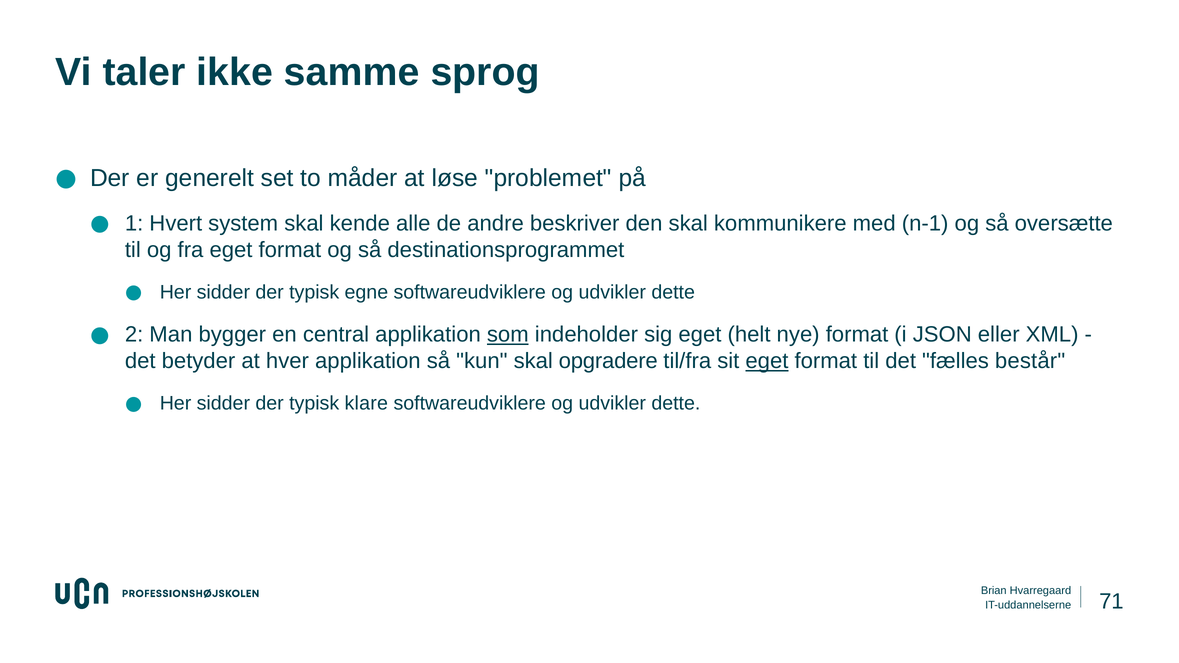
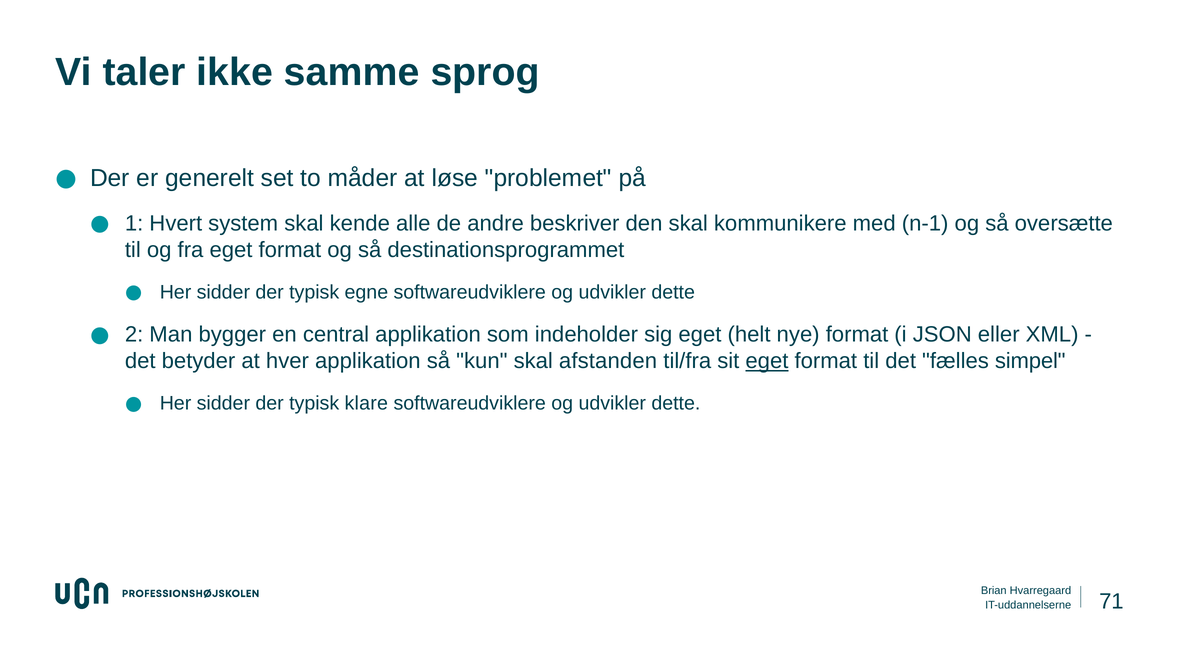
som underline: present -> none (508, 335)
opgradere: opgradere -> afstanden (608, 361)
består: består -> simpel (1030, 361)
